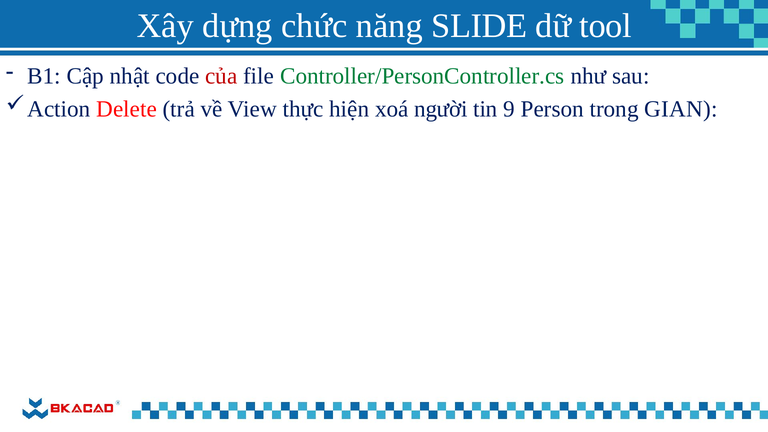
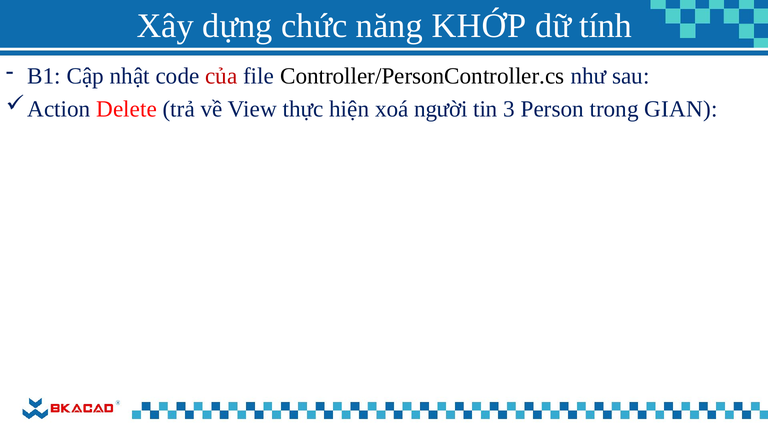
SLIDE: SLIDE -> KHỚP (479, 26)
tool: tool -> tính (606, 26)
Controller/PersonController.cs colour: green -> black (422, 76)
9: 9 -> 3 (509, 109)
